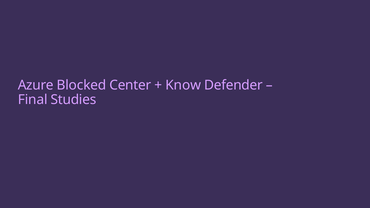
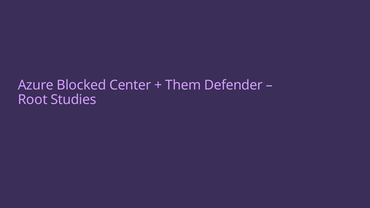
Know: Know -> Them (183, 85)
Final: Final -> Root (33, 100)
